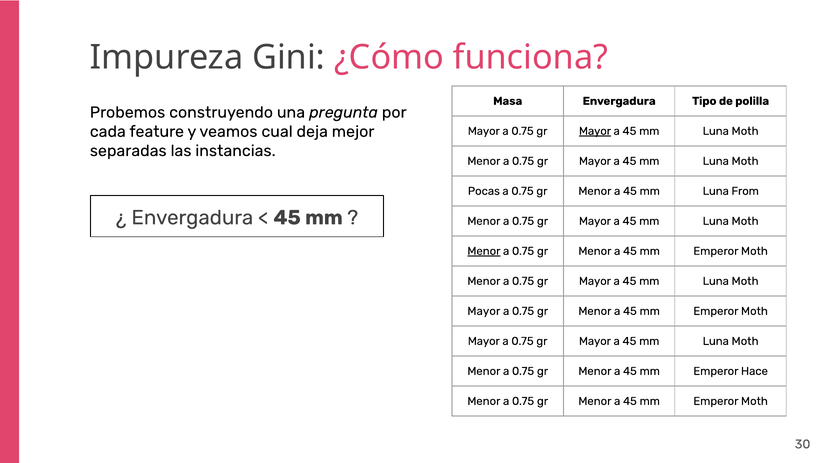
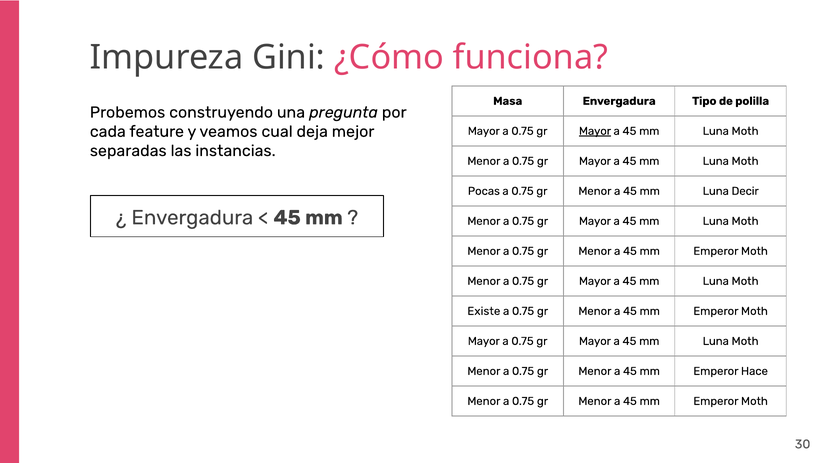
From: From -> Decir (745, 191)
Menor underline: present -> none (484, 251)
Mayor: Mayor -> Existe (484, 311)
